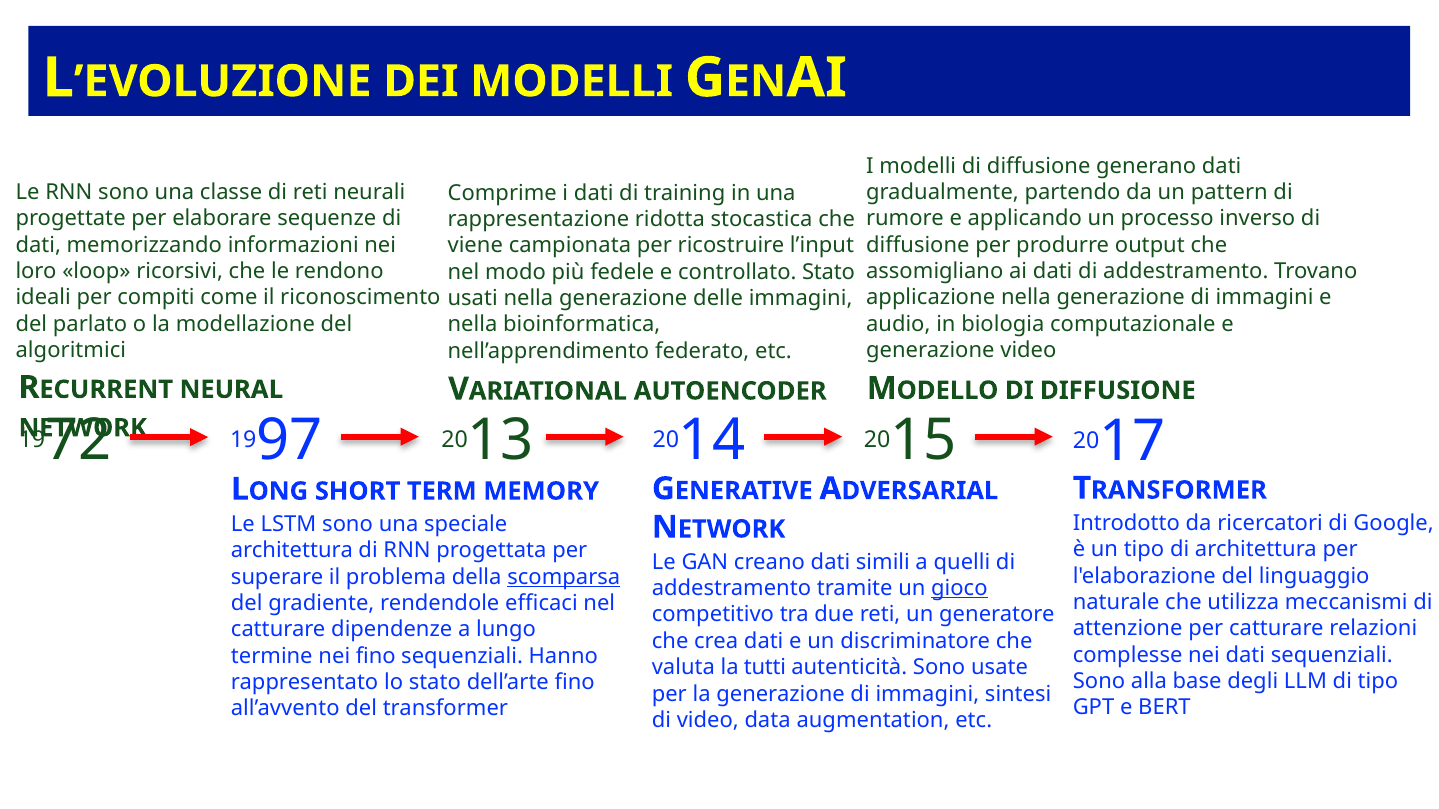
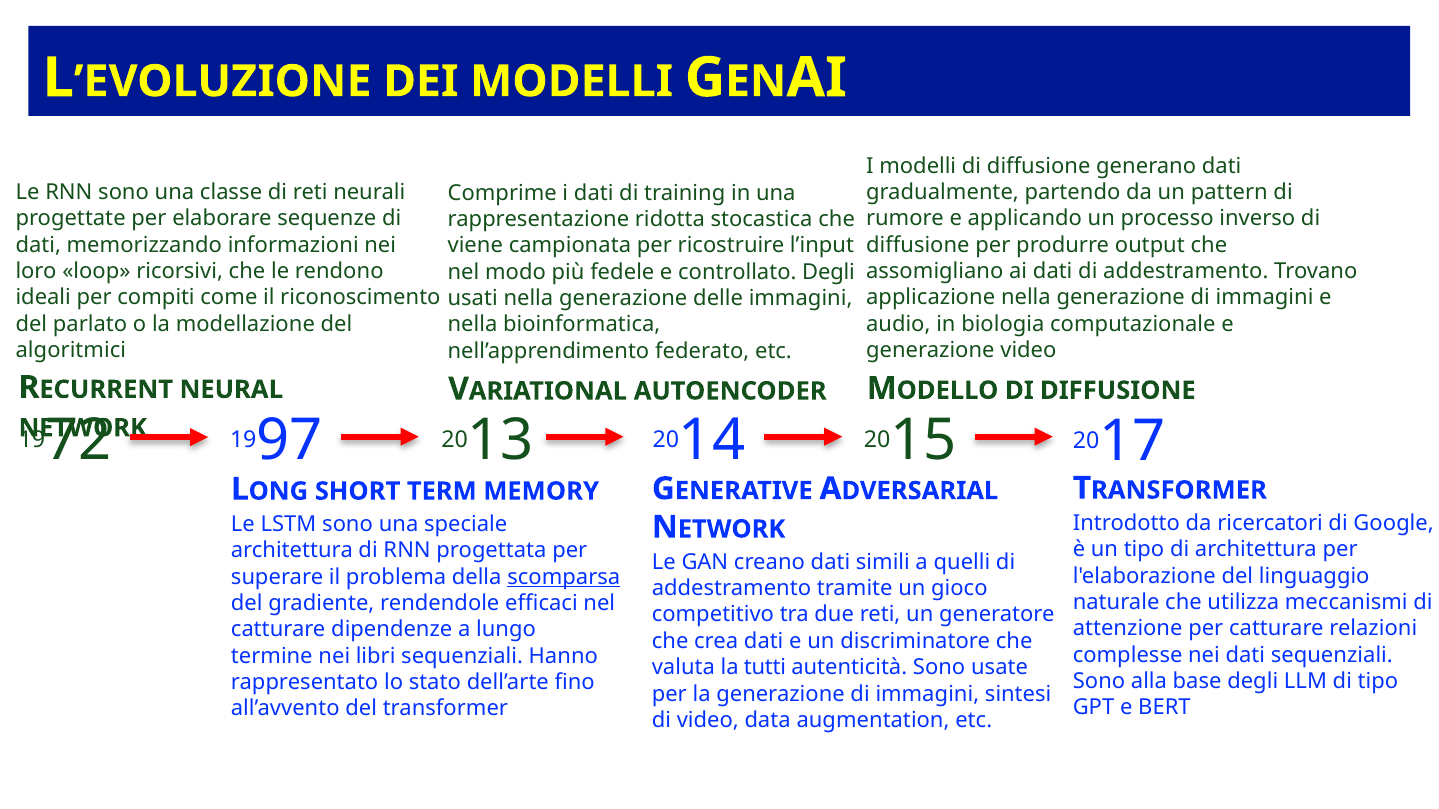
controllato Stato: Stato -> Degli (828, 272)
gioco underline: present -> none (959, 589)
nei fino: fino -> libri (376, 656)
